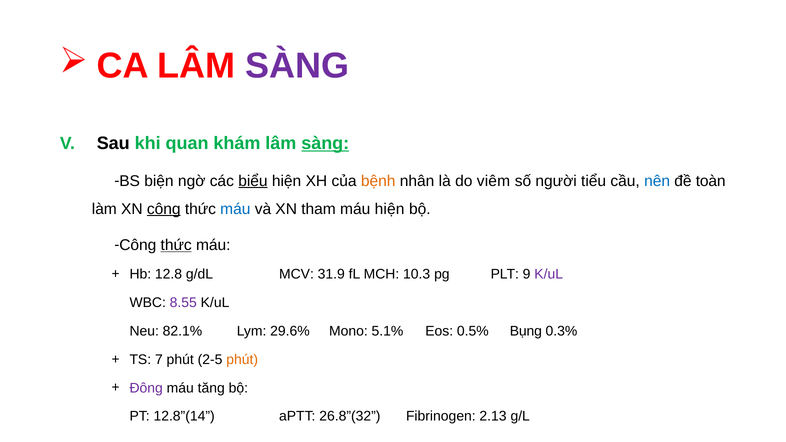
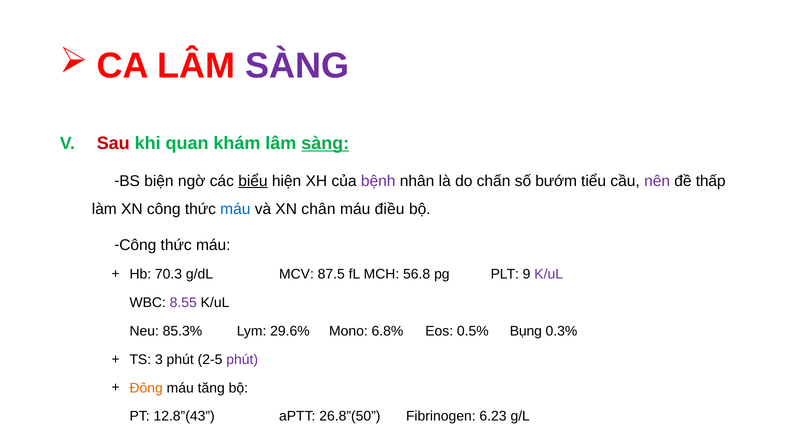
Sau colour: black -> red (113, 143)
bệnh colour: orange -> purple (378, 181)
viêm: viêm -> chấn (494, 181)
người: người -> bướm (556, 181)
nên colour: blue -> purple (657, 181)
toàn: toàn -> thấp (711, 181)
công underline: present -> none (164, 209)
tham: tham -> chân (318, 209)
máu hiện: hiện -> điều (390, 209)
thức underline: present -> none (176, 245)
12.8: 12.8 -> 70.3 (169, 274)
31.9: 31.9 -> 87.5 (331, 274)
10.3: 10.3 -> 56.8 (417, 274)
82.1%: 82.1% -> 85.3% (182, 331)
5.1%: 5.1% -> 6.8% (387, 331)
7: 7 -> 3 (159, 360)
phút colour: orange -> purple (242, 360)
Đông colour: purple -> orange (146, 388)
12.8”(14: 12.8”(14 -> 12.8”(43 (184, 416)
26.8”(32: 26.8”(32 -> 26.8”(50 (350, 416)
2.13: 2.13 -> 6.23 (493, 416)
